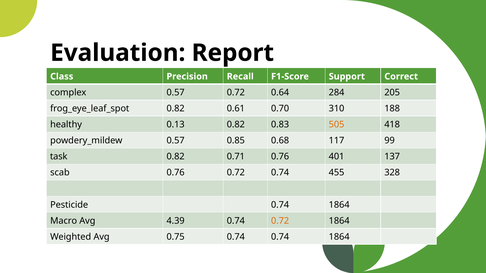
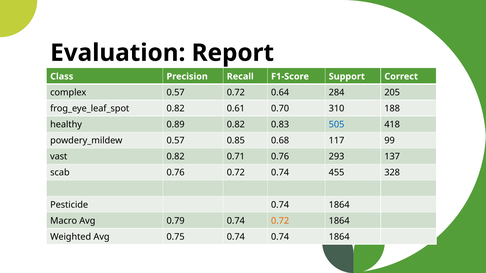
0.13: 0.13 -> 0.89 (176, 125)
505 colour: orange -> blue (337, 125)
task: task -> vast (59, 157)
401: 401 -> 293 (337, 157)
4.39: 4.39 -> 0.79 (176, 221)
